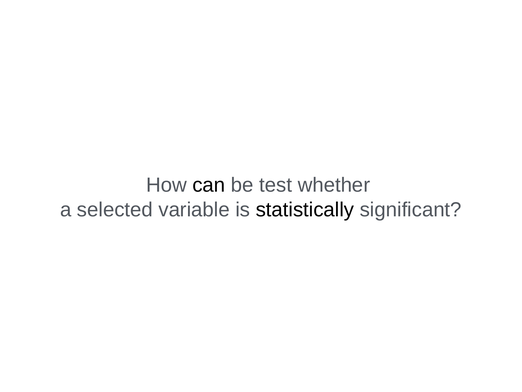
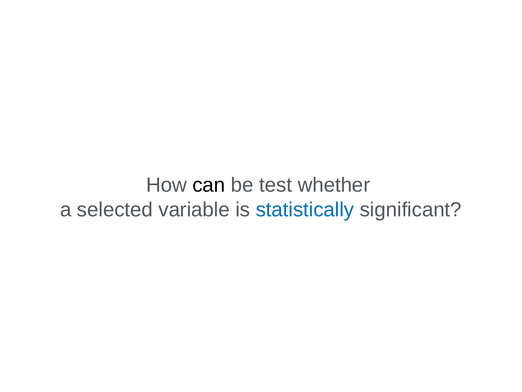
statistically colour: black -> blue (305, 209)
